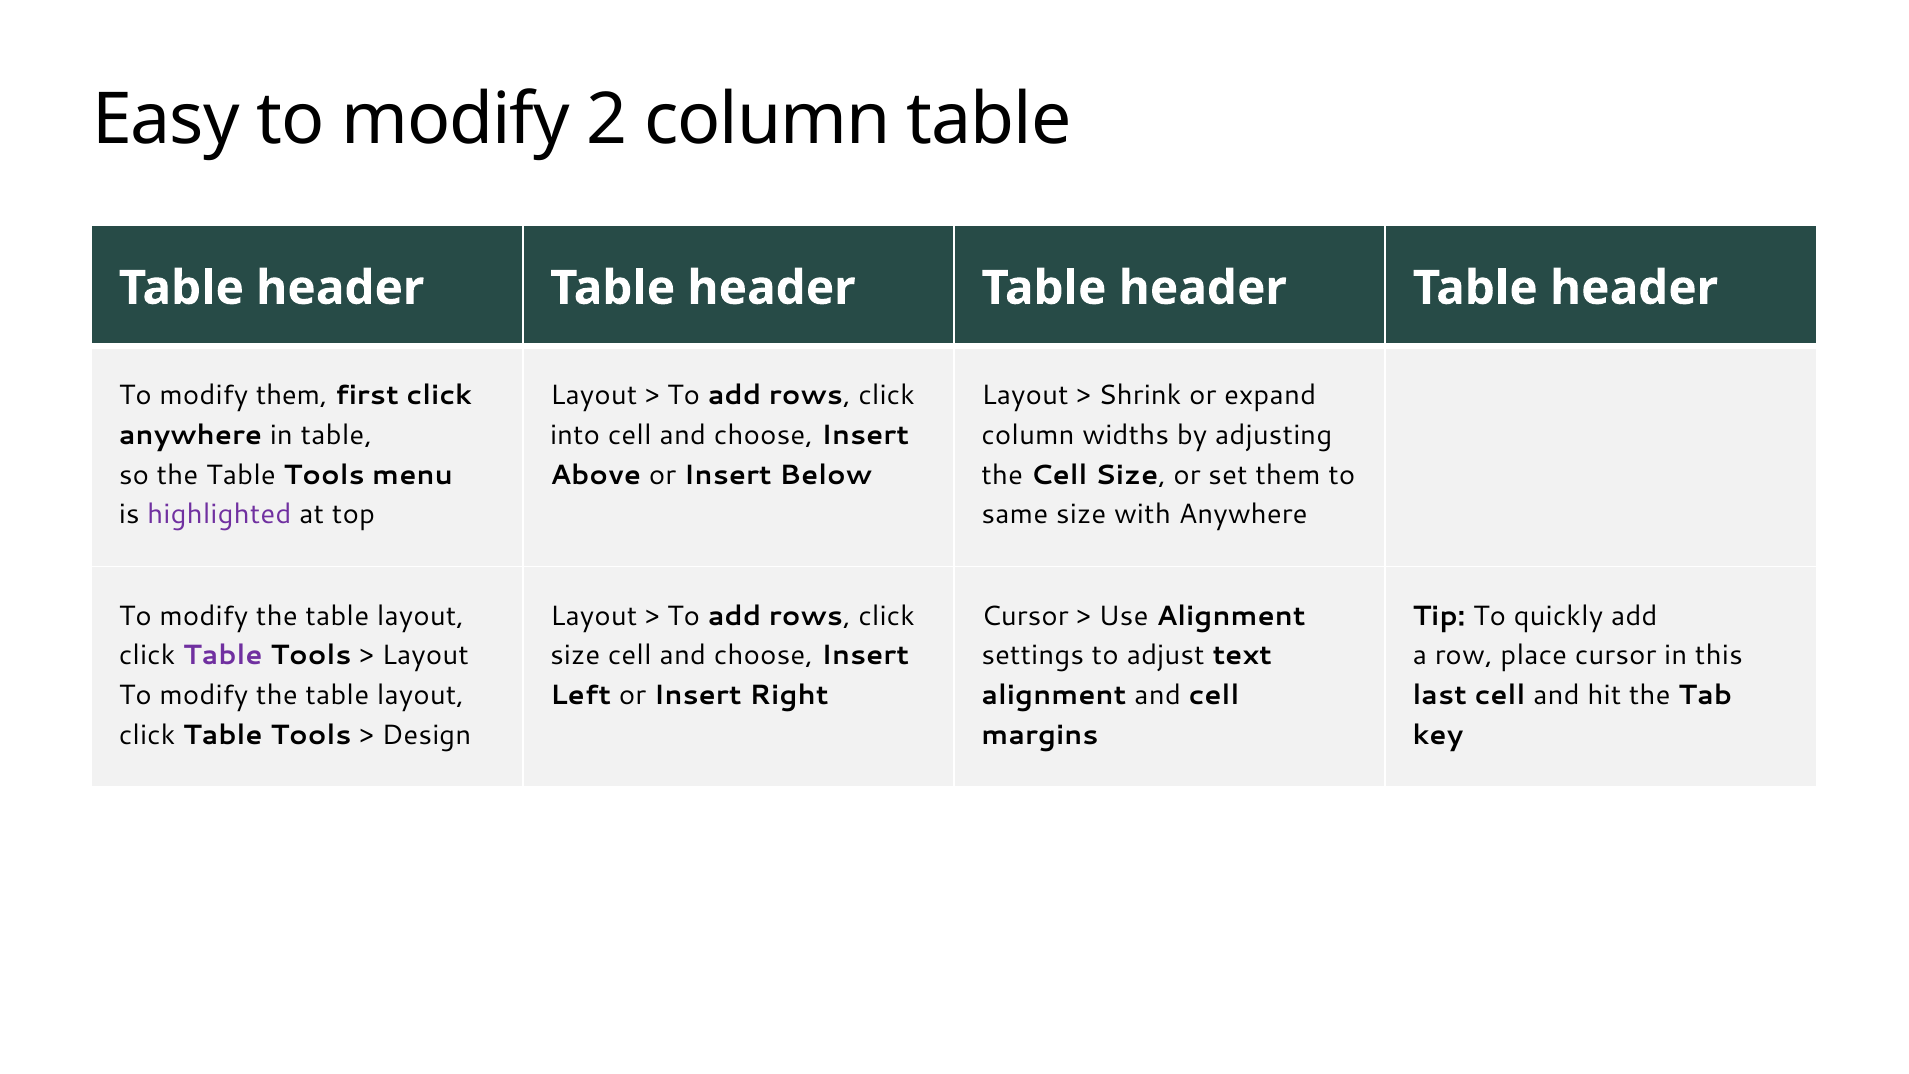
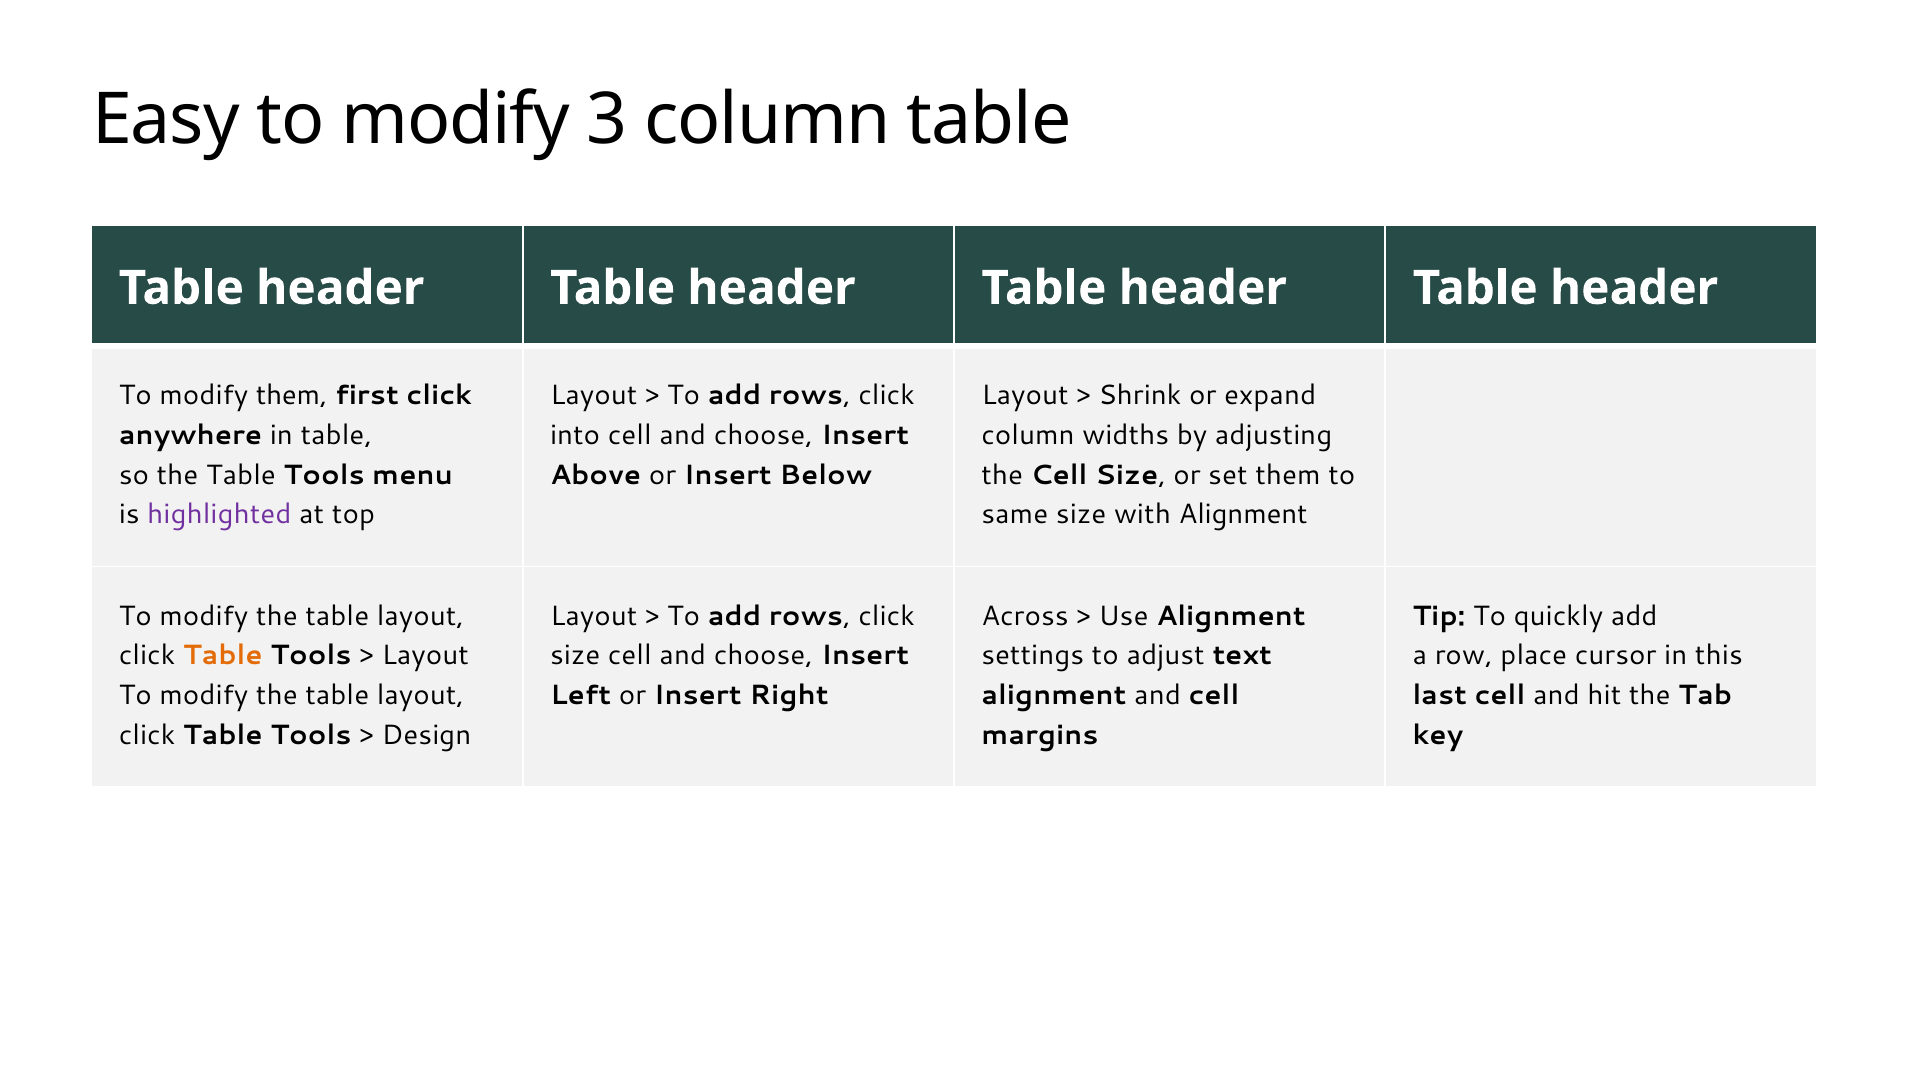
2: 2 -> 3 (607, 120)
with Anywhere: Anywhere -> Alignment (1243, 514)
Cursor: Cursor -> Across (1025, 616)
Table colour: purple -> orange (223, 656)
